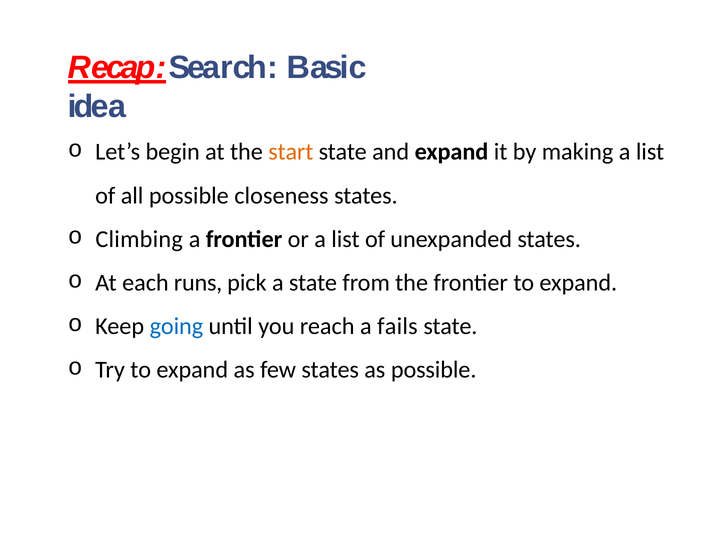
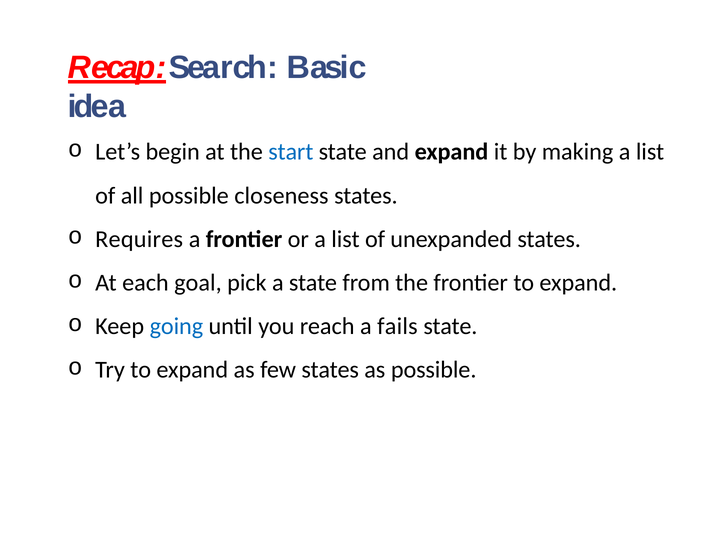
start colour: orange -> blue (291, 152)
Climbing: Climbing -> Requires (139, 239)
runs: runs -> goal (198, 283)
